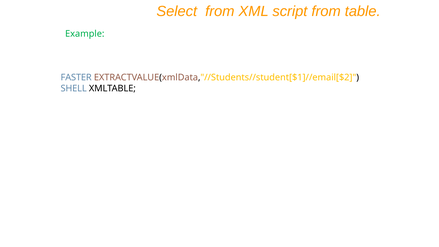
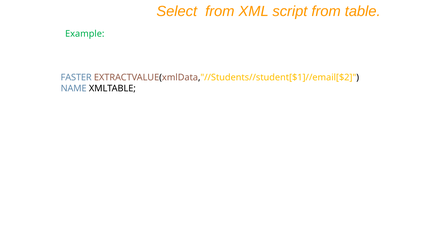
SHELL: SHELL -> NAME (74, 88)
